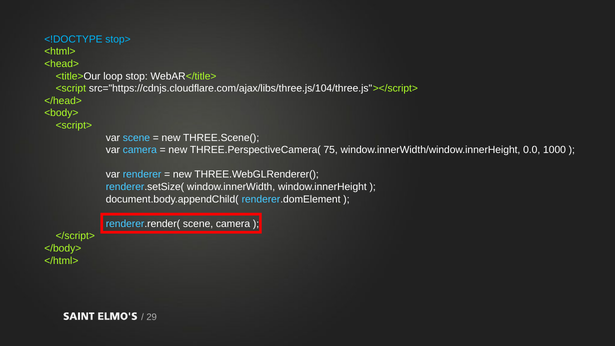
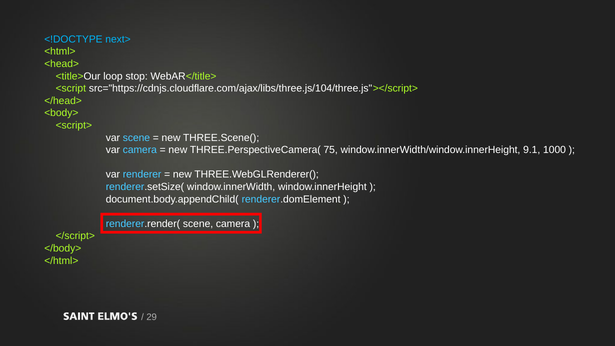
stop>: stop> -> next> (118, 39)
0.0: 0.0 -> 9.1 (532, 150)
